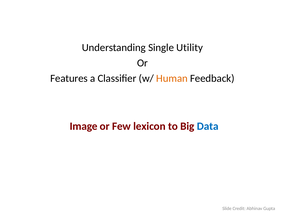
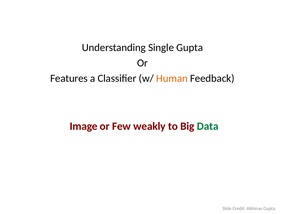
Single Utility: Utility -> Gupta (190, 48)
lexicon: lexicon -> weakly (149, 126)
Data colour: blue -> green (208, 126)
